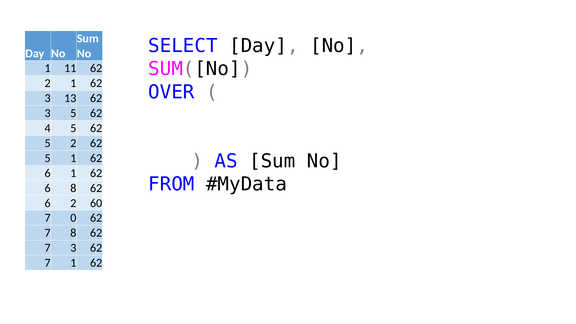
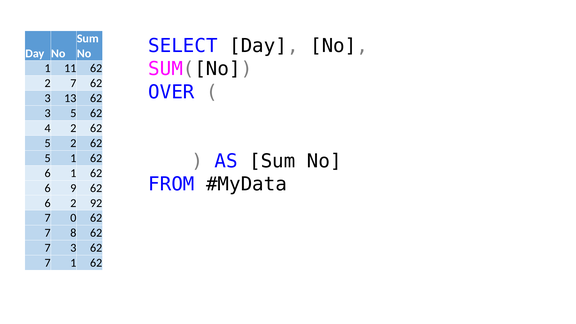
2 1: 1 -> 7 (73, 83)
4 5: 5 -> 2 (73, 128)
6 8: 8 -> 9 (73, 188)
60: 60 -> 92 (96, 203)
